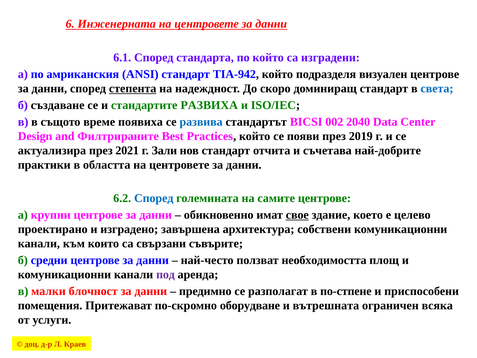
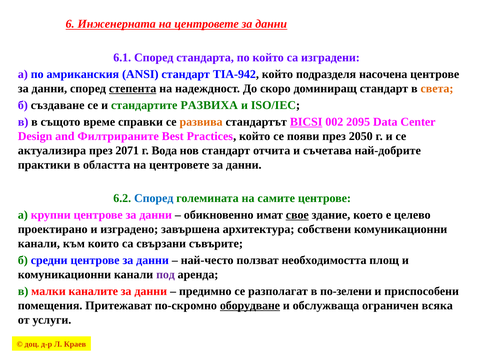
визуален: визуален -> насочена (383, 74)
света colour: blue -> orange (437, 88)
появиха: появиха -> справки (141, 122)
развива colour: blue -> orange (201, 122)
BICSI underline: none -> present (306, 122)
2040: 2040 -> 2095 (358, 122)
2019: 2019 -> 2050 (361, 136)
2021: 2021 -> 2071 (127, 150)
Зали: Зали -> Вода (164, 150)
блочност: блочност -> каналите (93, 291)
по-стпене: по-стпене -> по-зелени (346, 291)
оборудване underline: none -> present (250, 305)
вътрешната: вътрешната -> обслужваща (326, 305)
